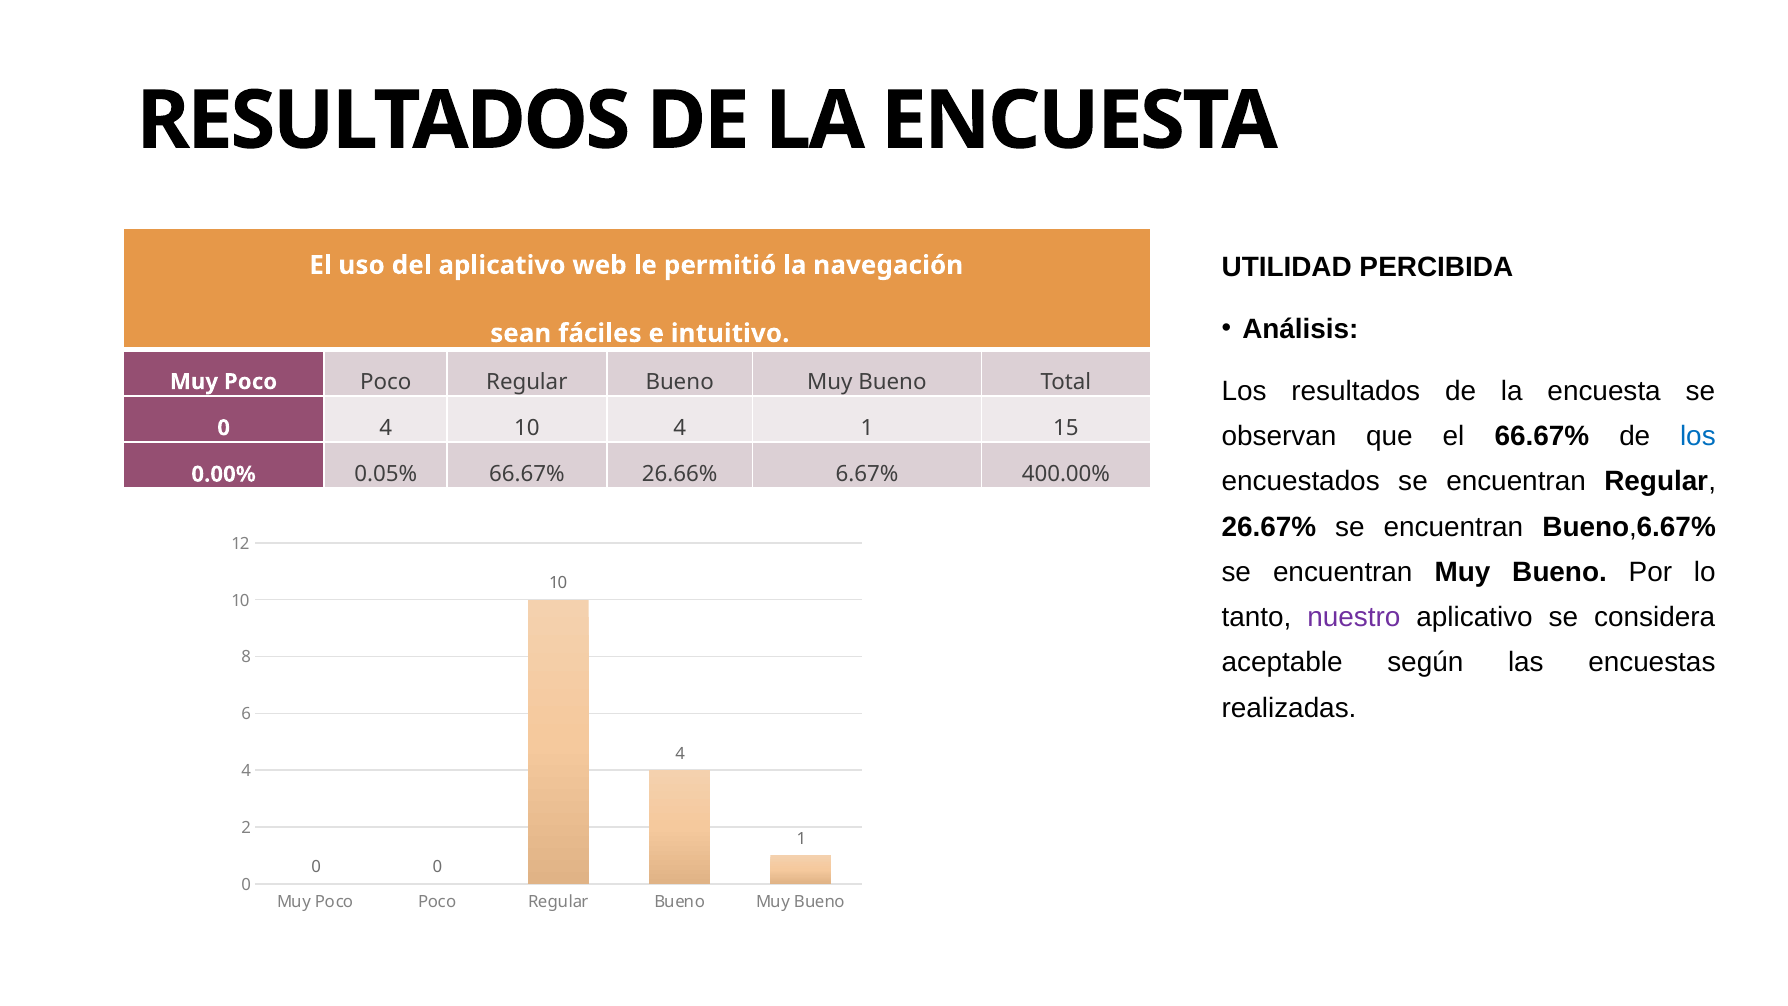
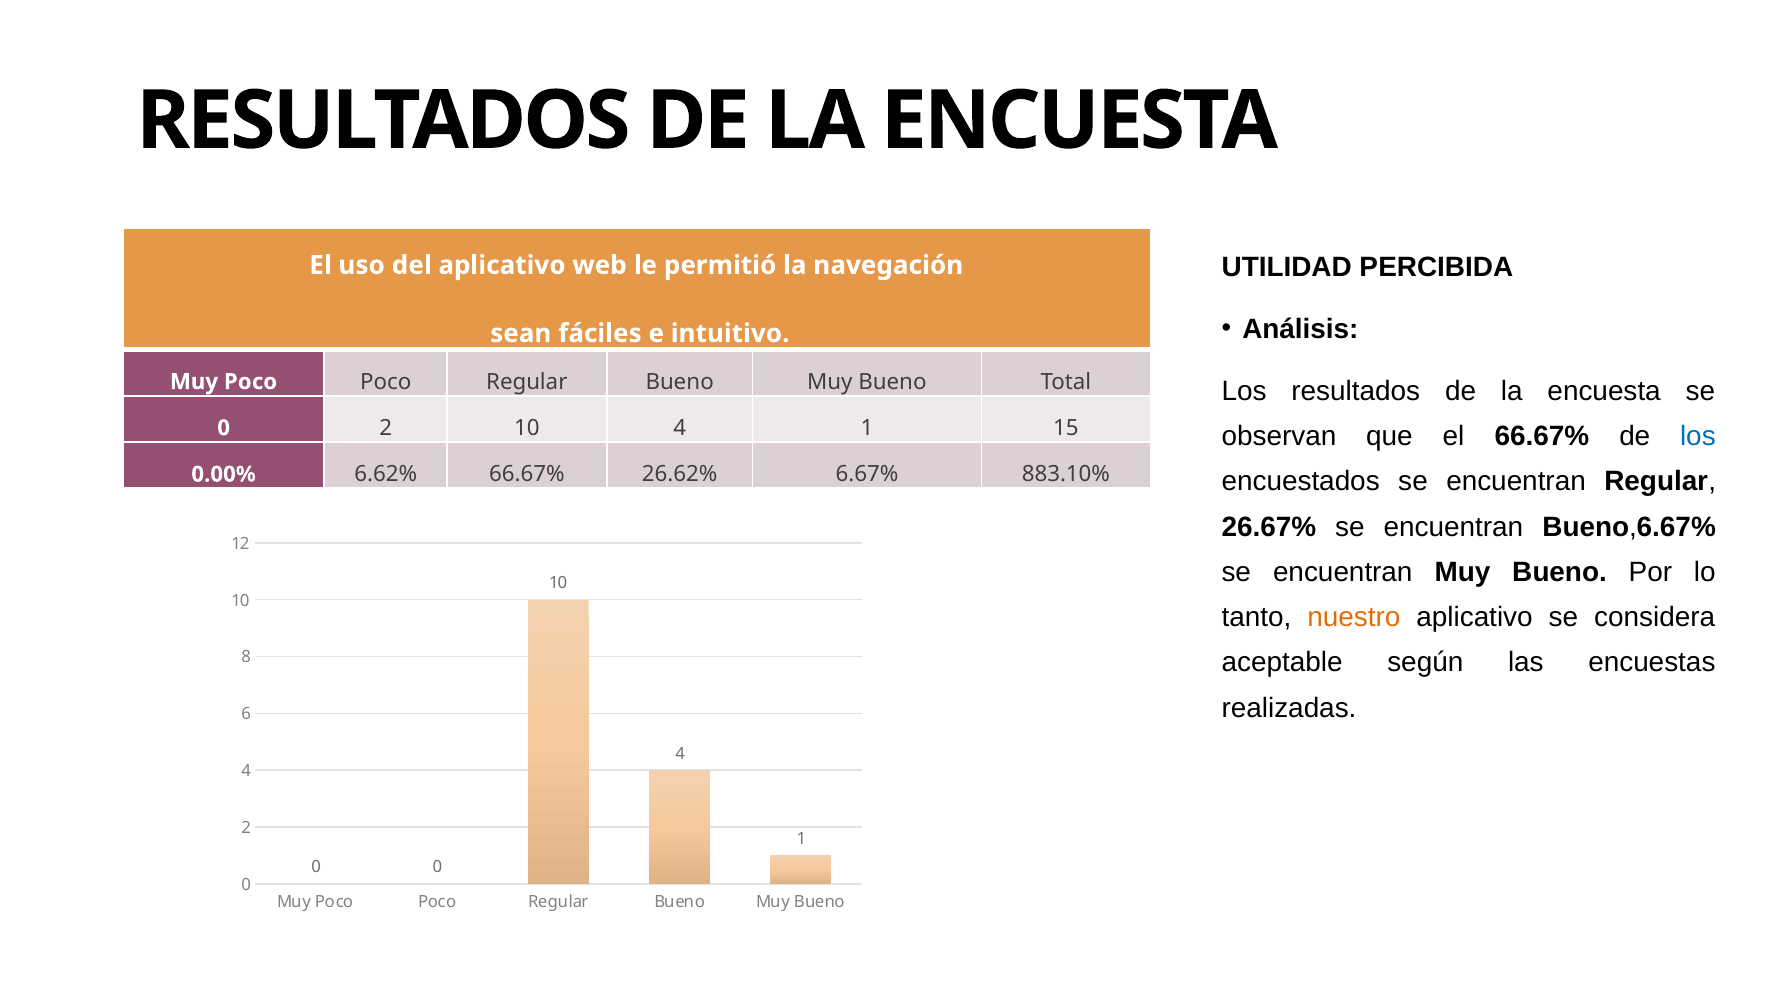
4: 4 -> 2 (386, 428)
0.05%: 0.05% -> 6.62% (386, 474)
26.66%: 26.66% -> 26.62% (680, 474)
400.00%: 400.00% -> 883.10% (1066, 474)
nuestro colour: purple -> orange (1354, 617)
